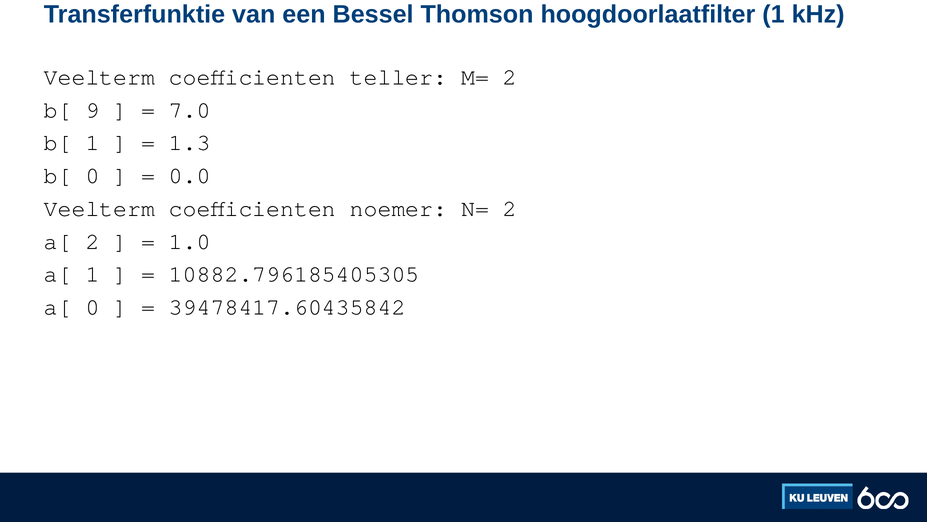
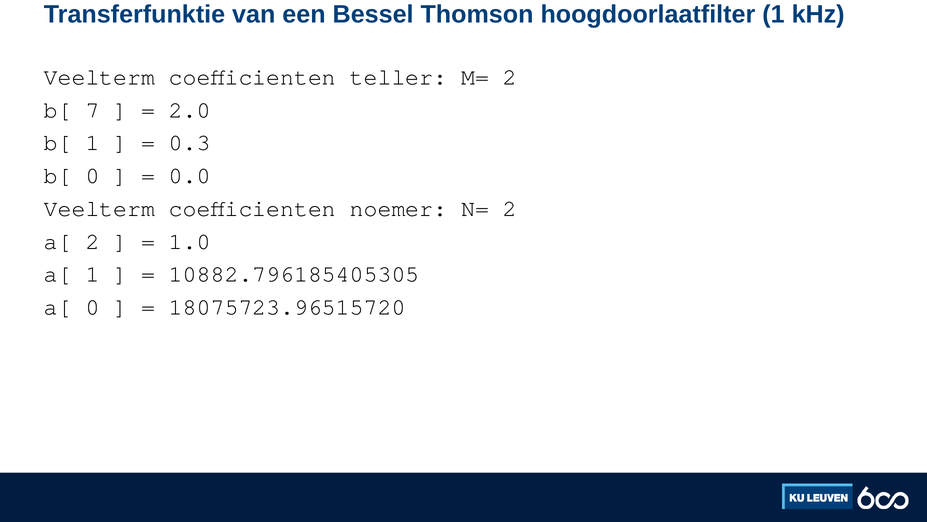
9: 9 -> 7 (92, 110)
7.0: 7.0 -> 2.0 (190, 110)
1.3: 1.3 -> 0.3 (190, 143)
39478417.60435842: 39478417.60435842 -> 18075723.96515720 (287, 307)
